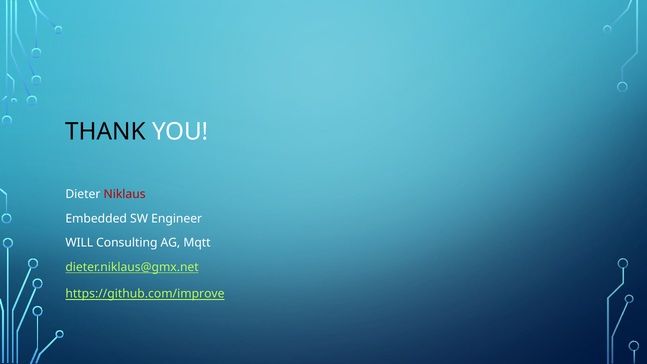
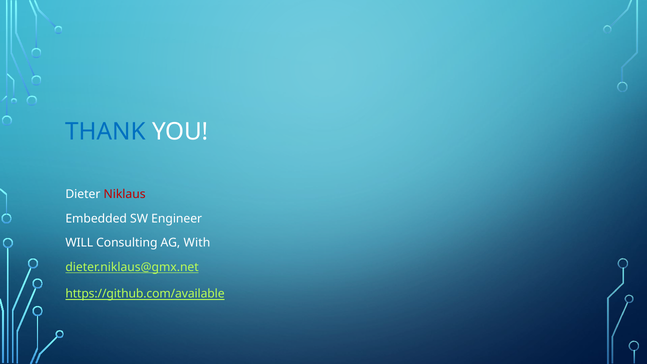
THANK colour: black -> blue (106, 132)
Mqtt: Mqtt -> With (197, 243)
https://github.com/improve: https://github.com/improve -> https://github.com/available (145, 294)
